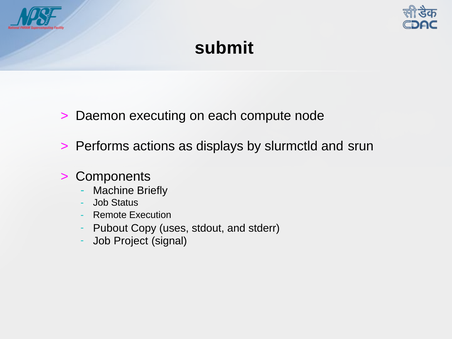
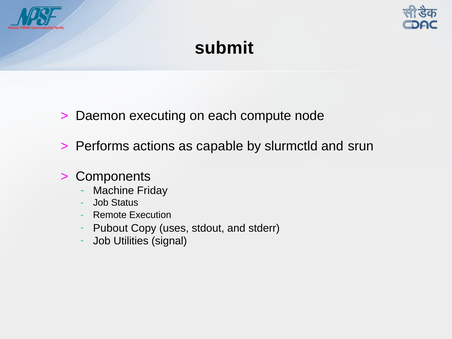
displays: displays -> capable (220, 146)
Briefly: Briefly -> Friday (152, 190)
Project: Project -> Utilities (131, 241)
